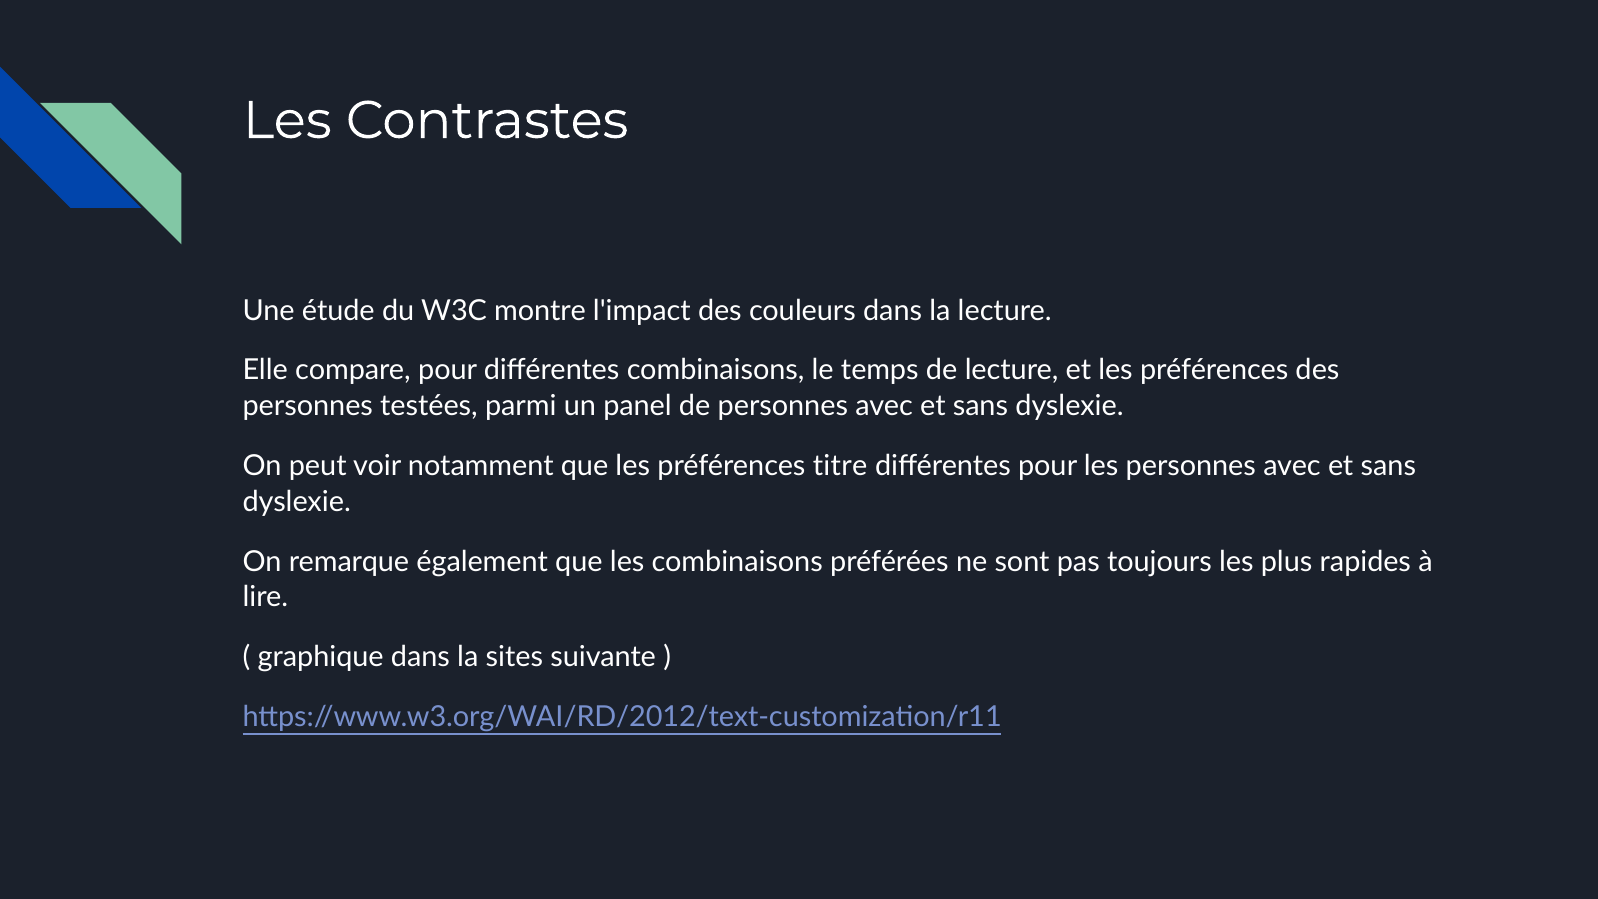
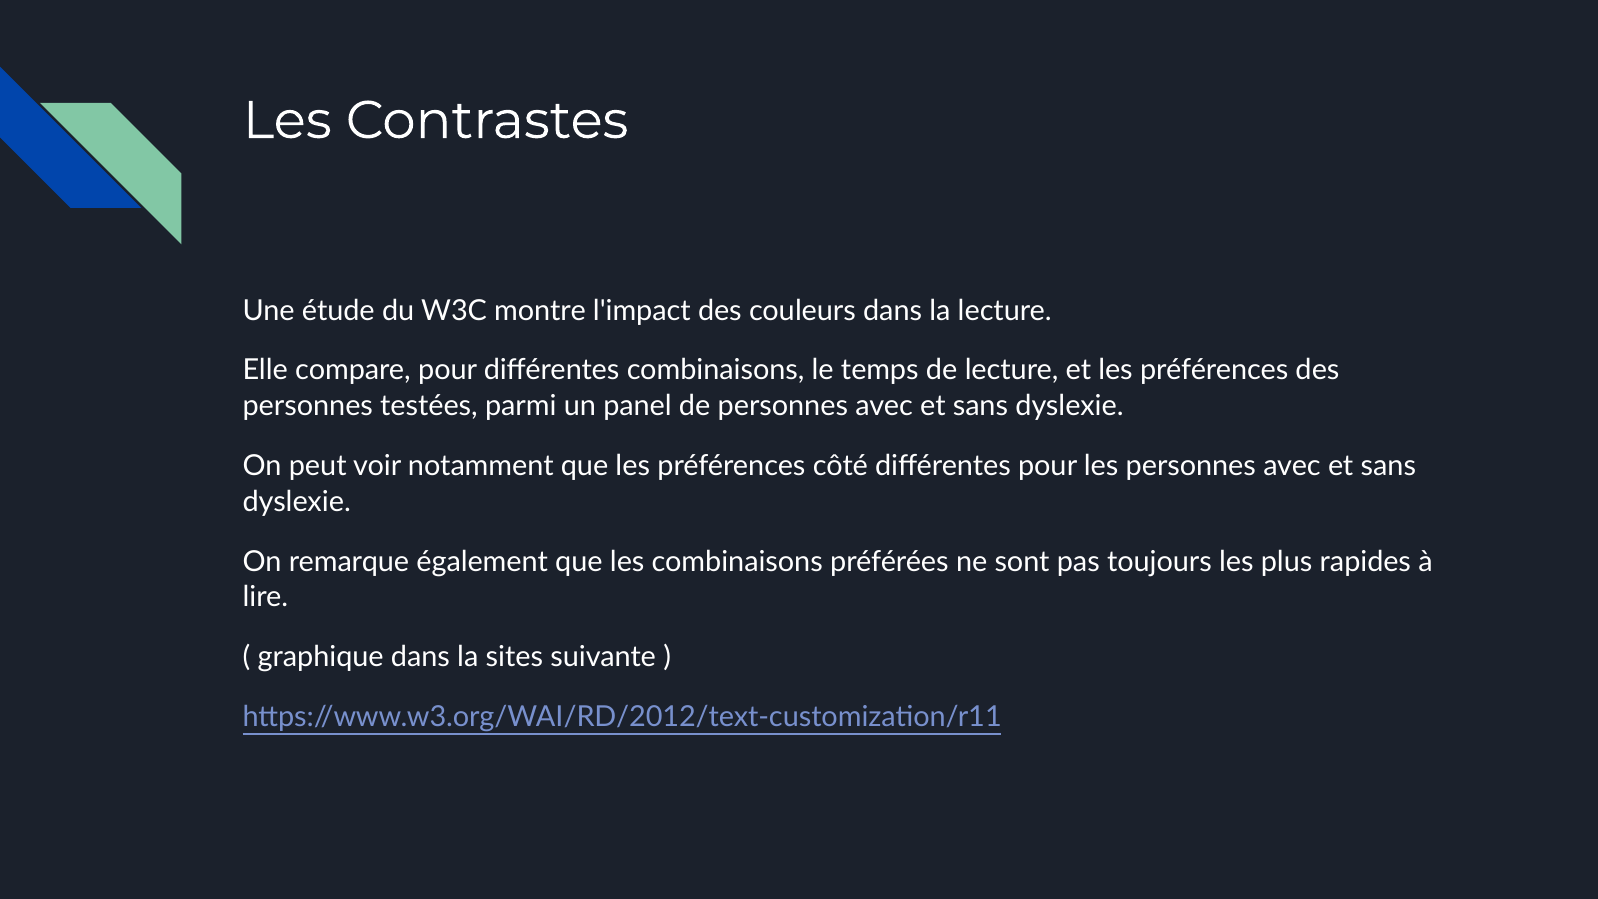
titre: titre -> côté (840, 466)
